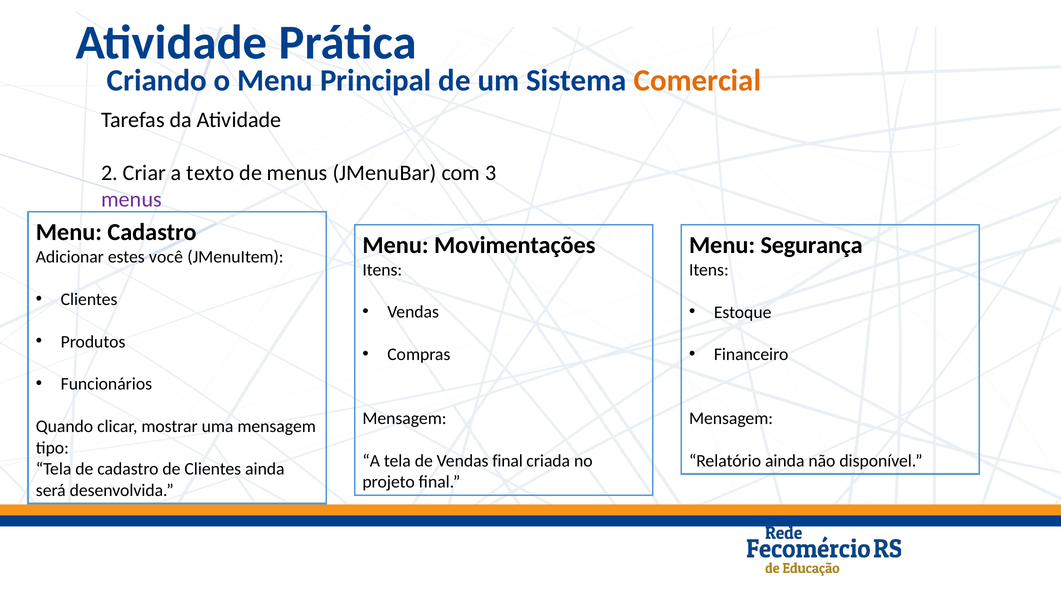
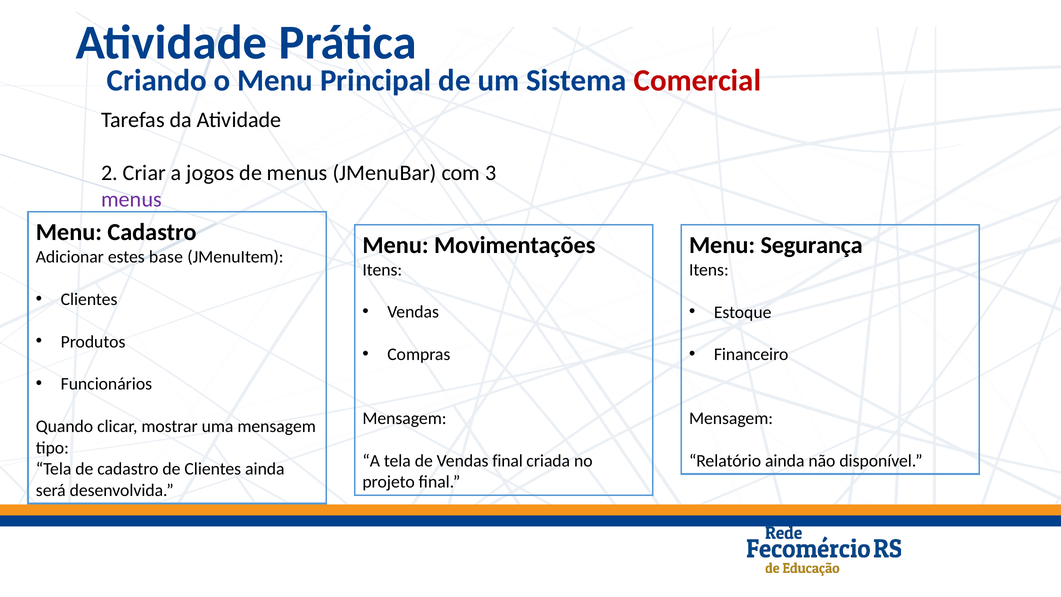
Comercial colour: orange -> red (697, 80)
texto: texto -> jogos (210, 173)
você: você -> base (166, 257)
